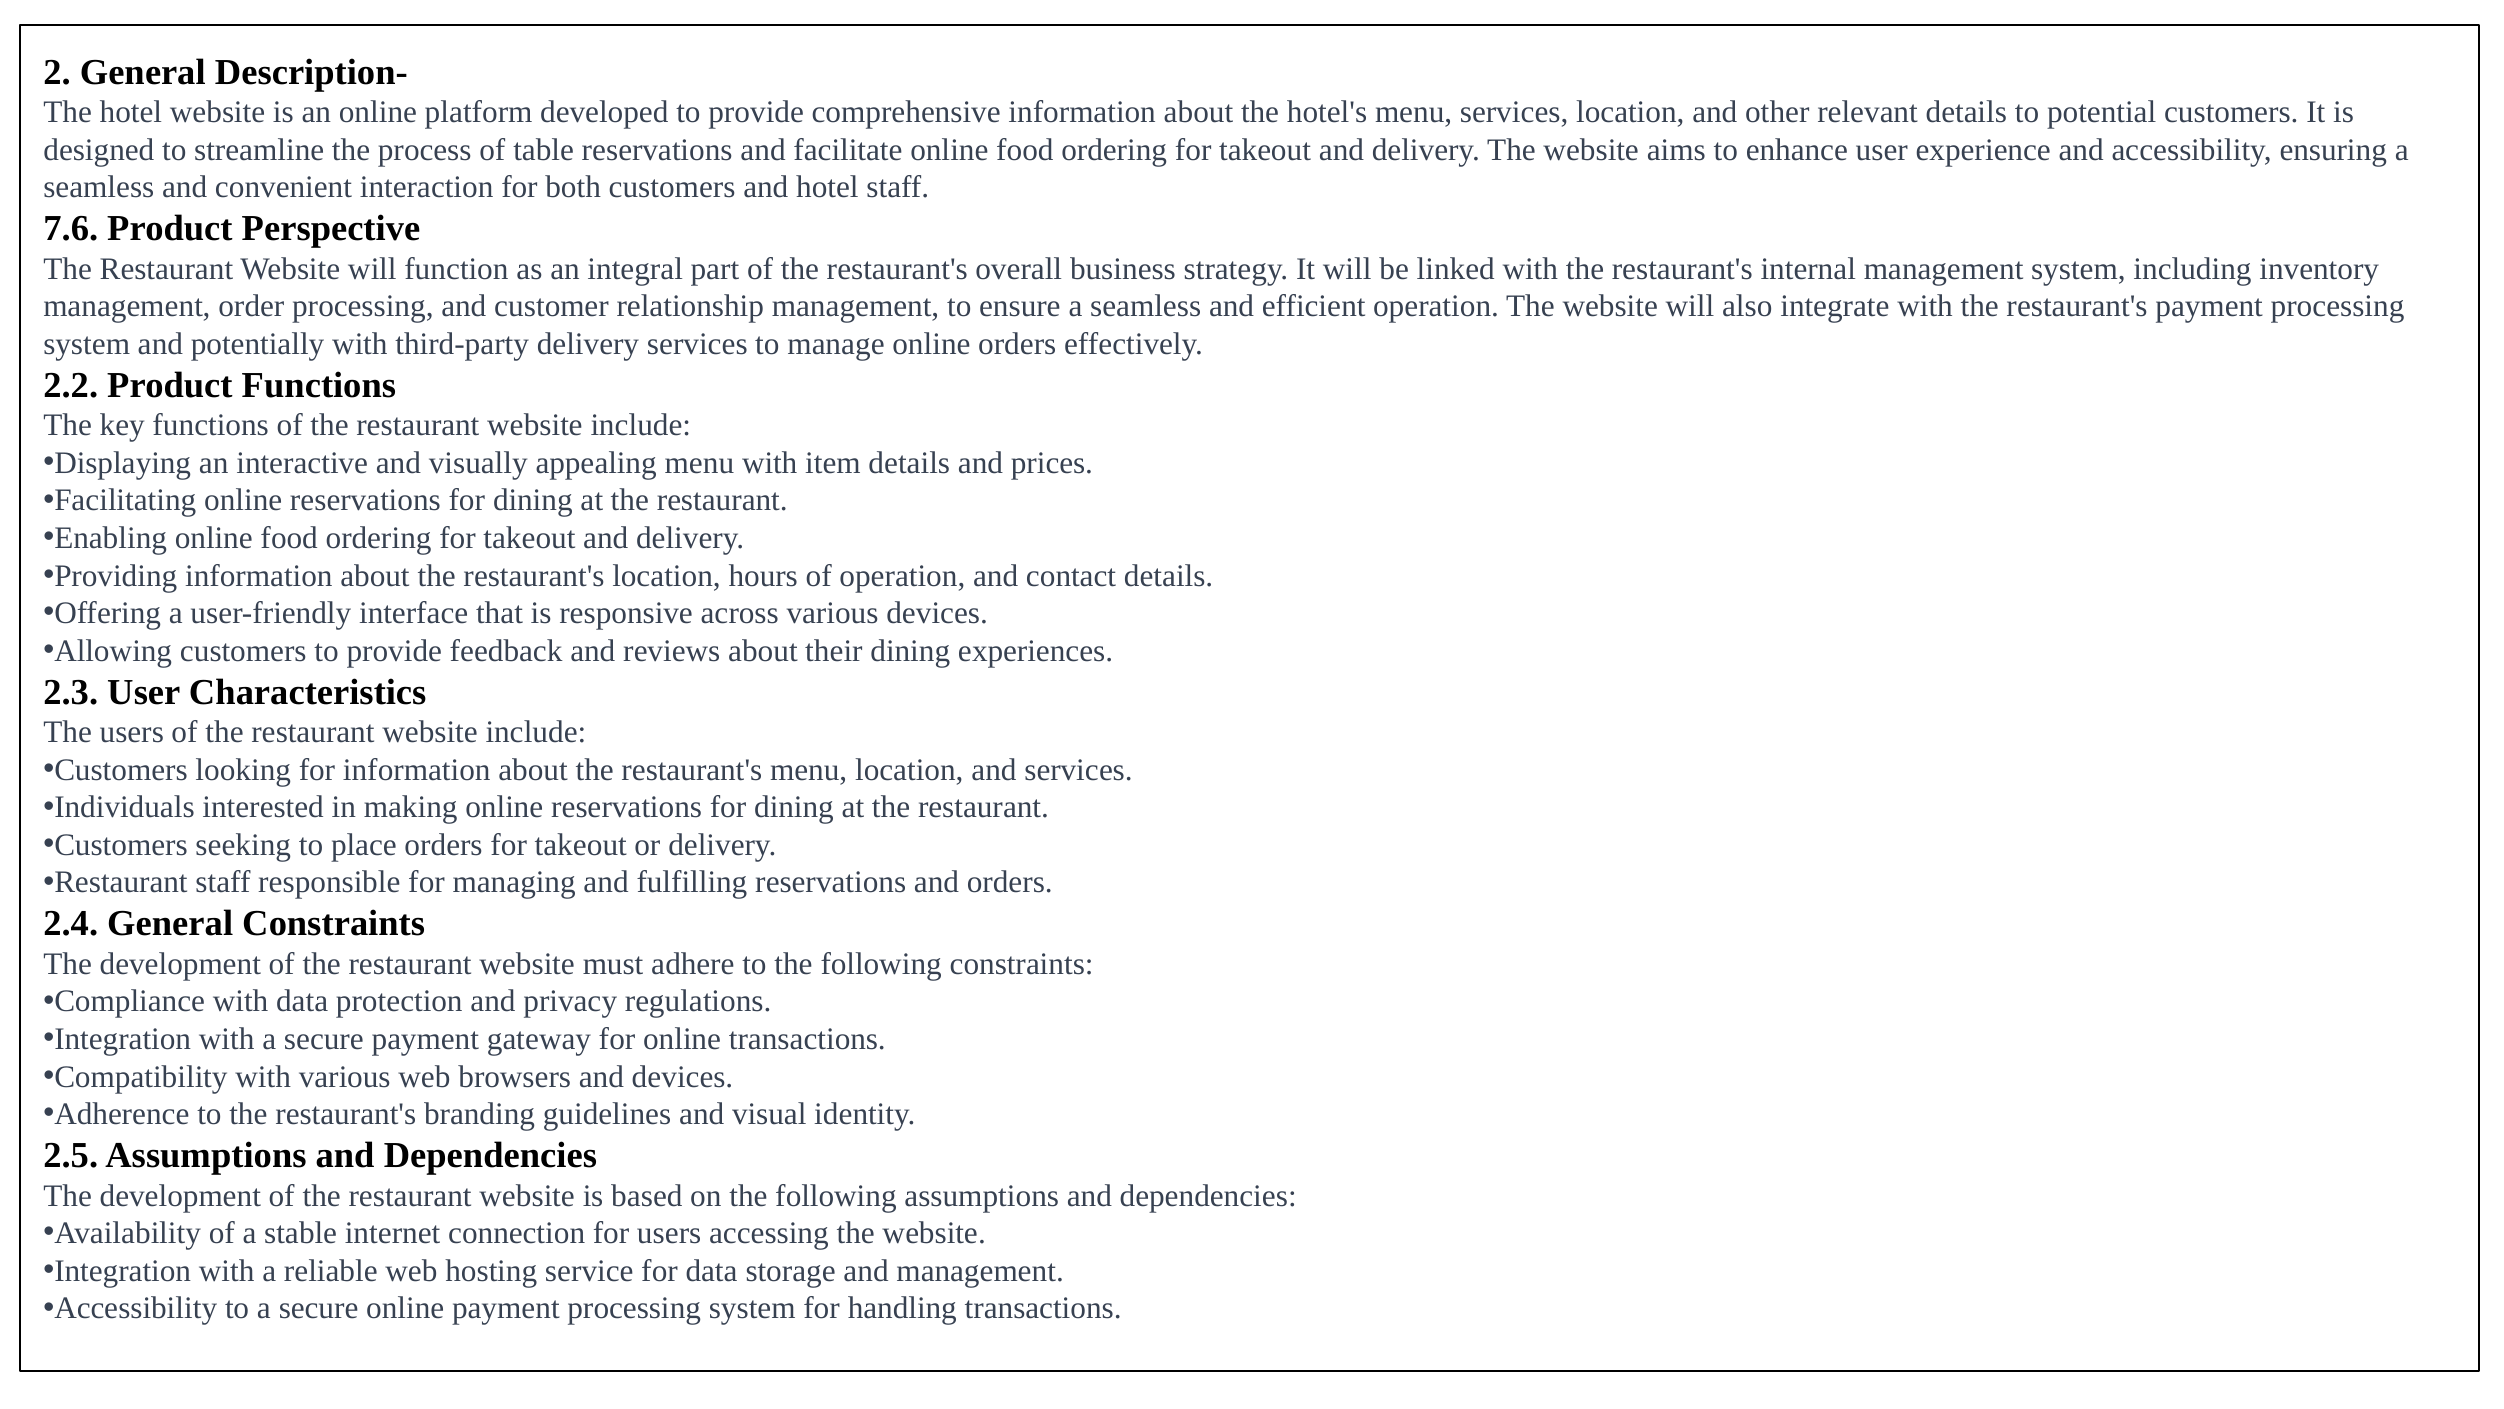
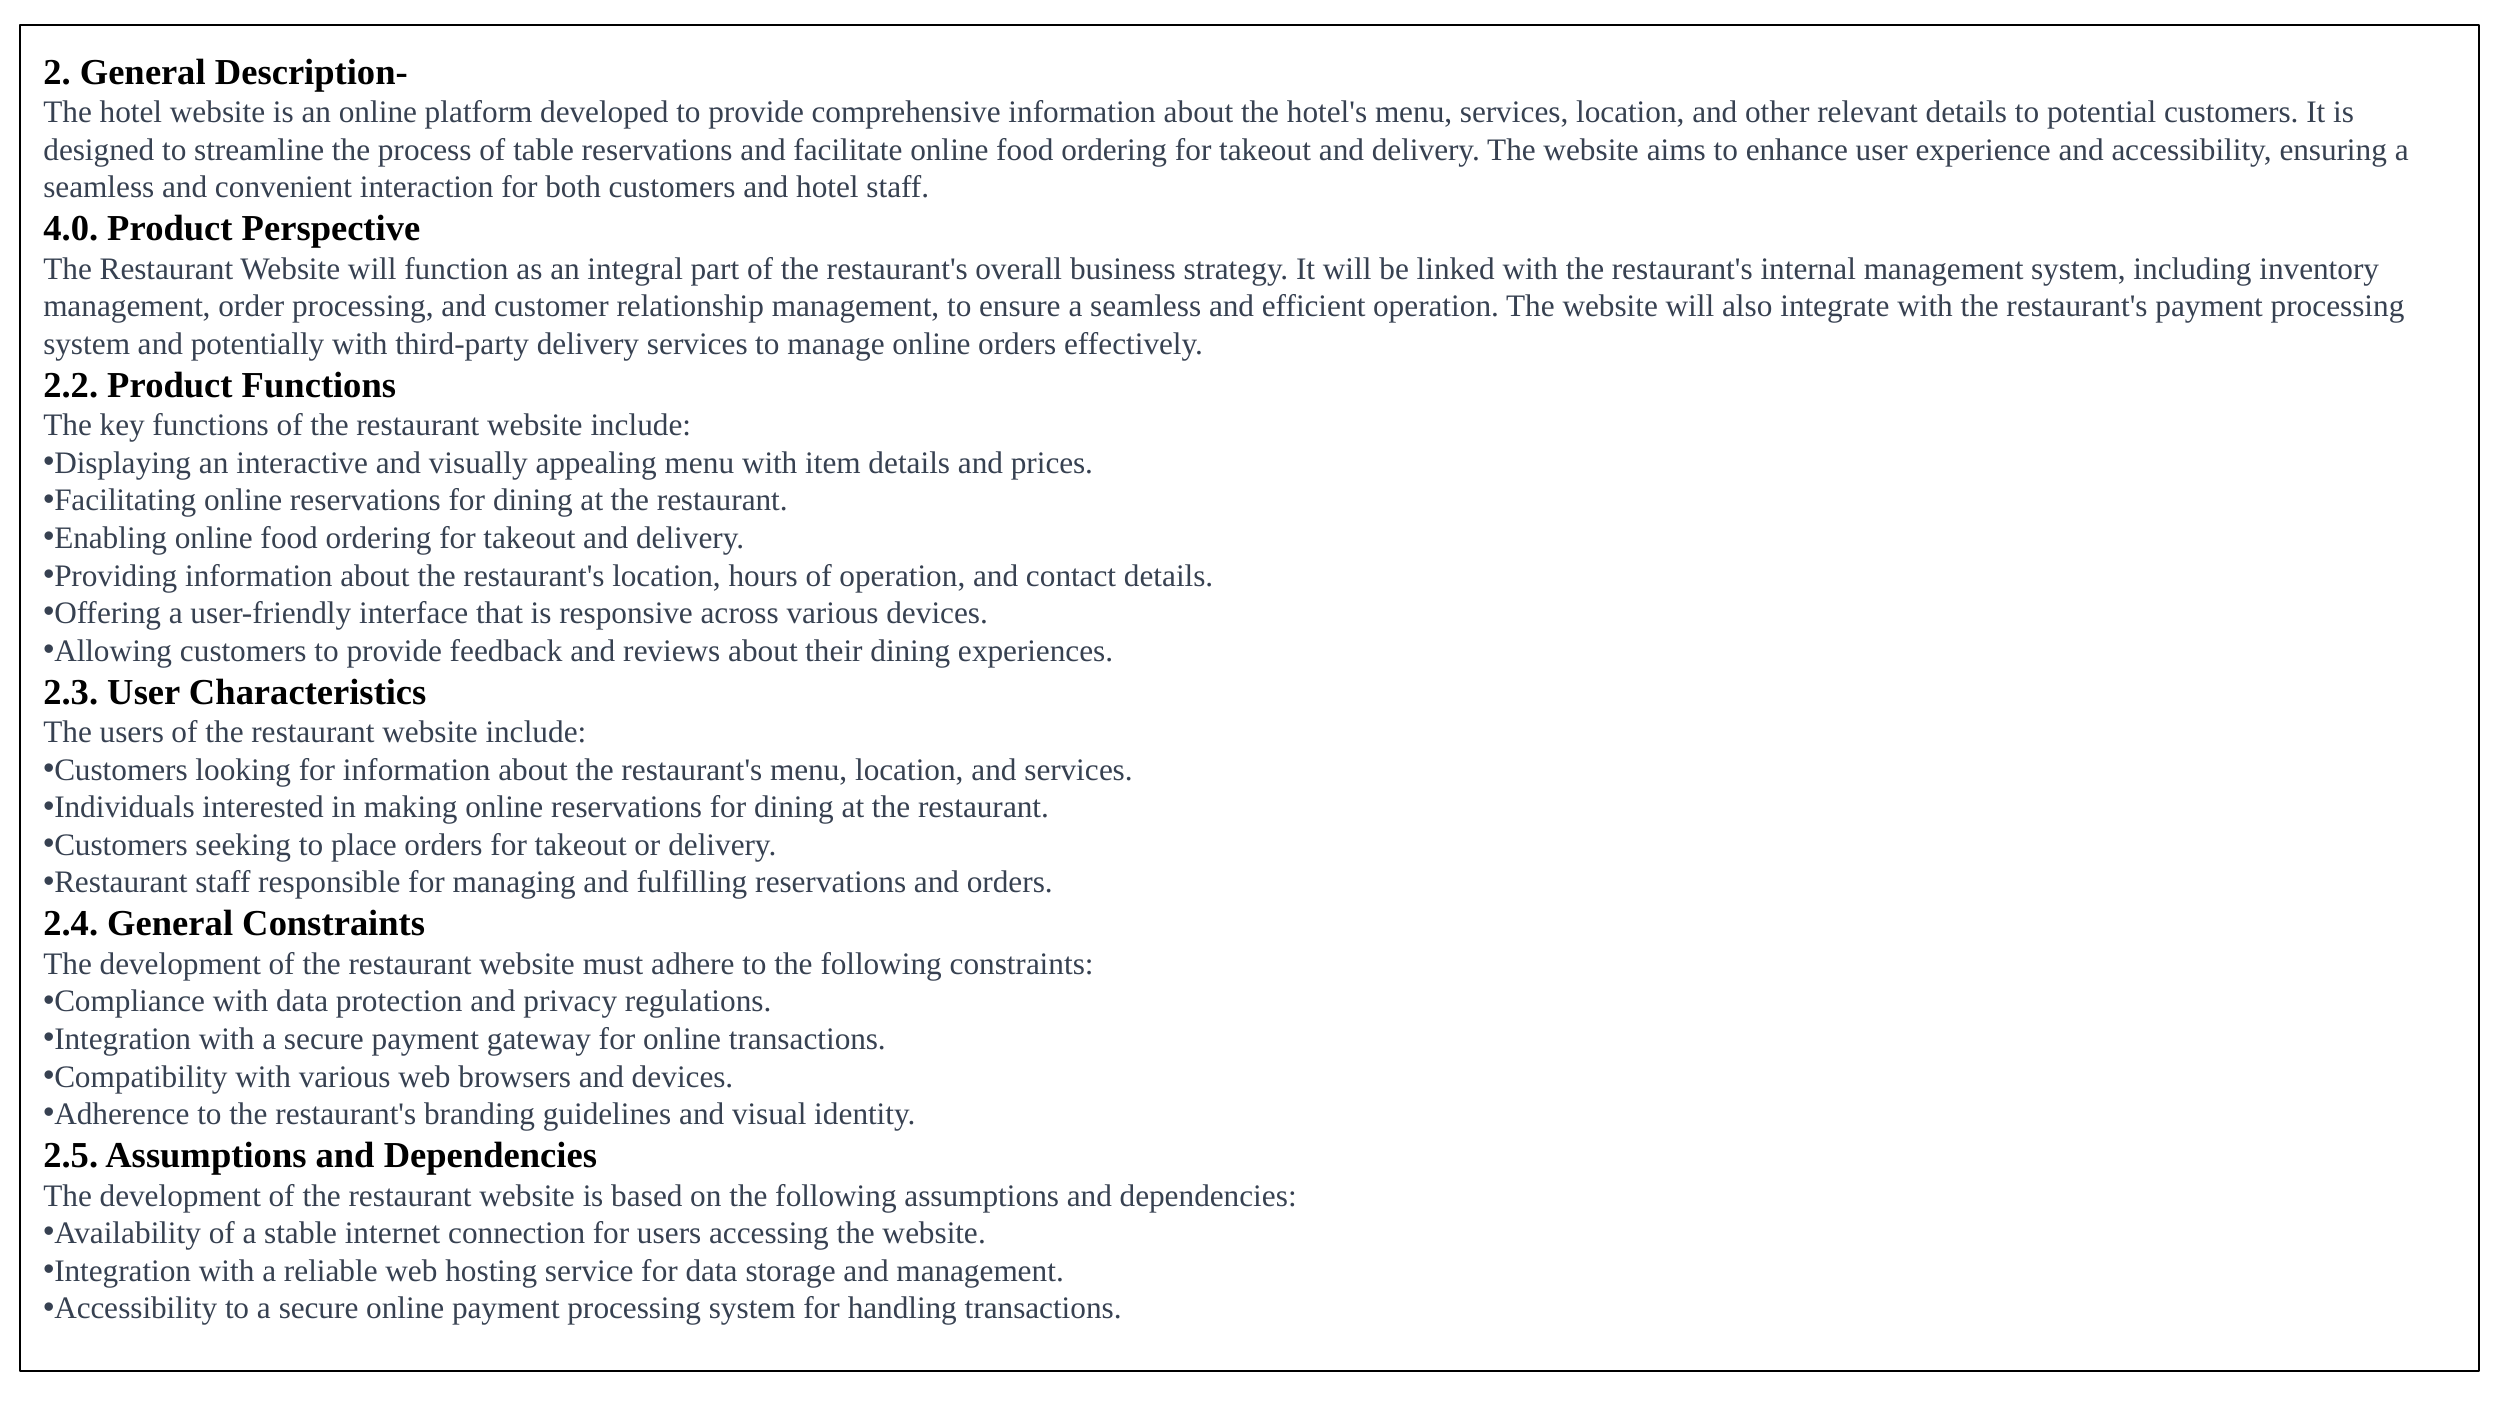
7.6: 7.6 -> 4.0 (71, 228)
